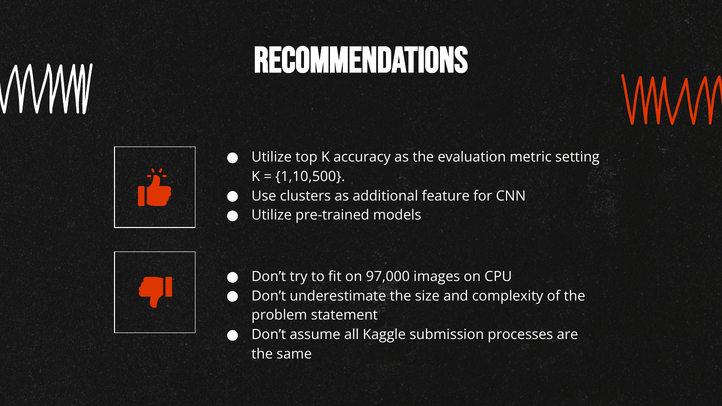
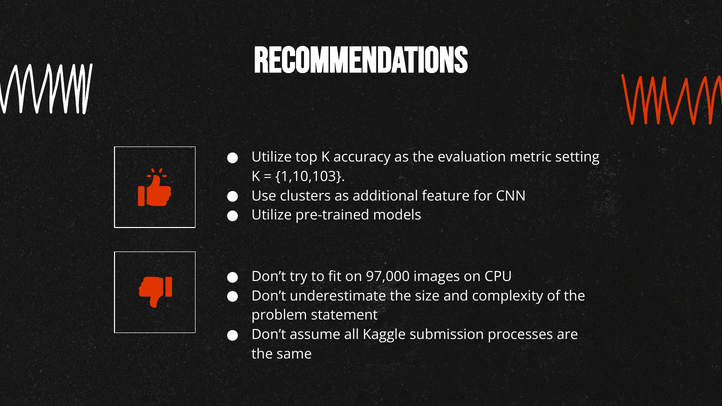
1,10,500: 1,10,500 -> 1,10,103 (310, 177)
